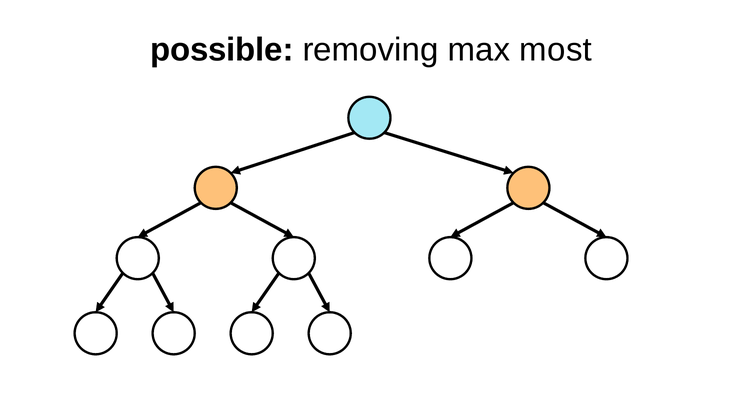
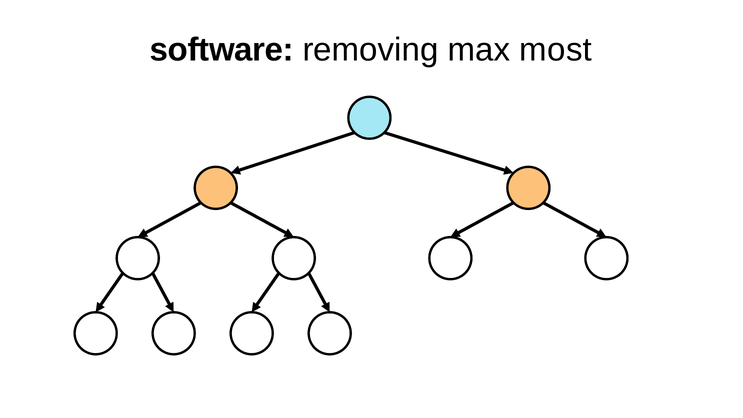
possible: possible -> software (222, 50)
